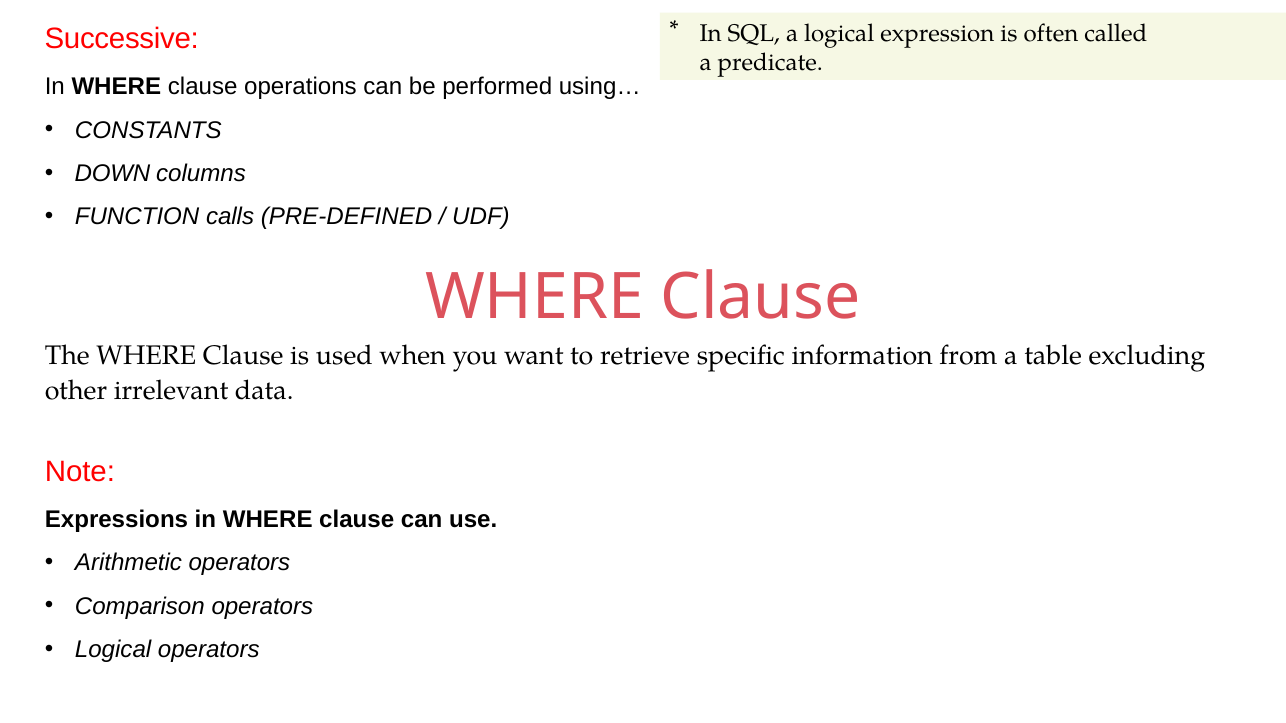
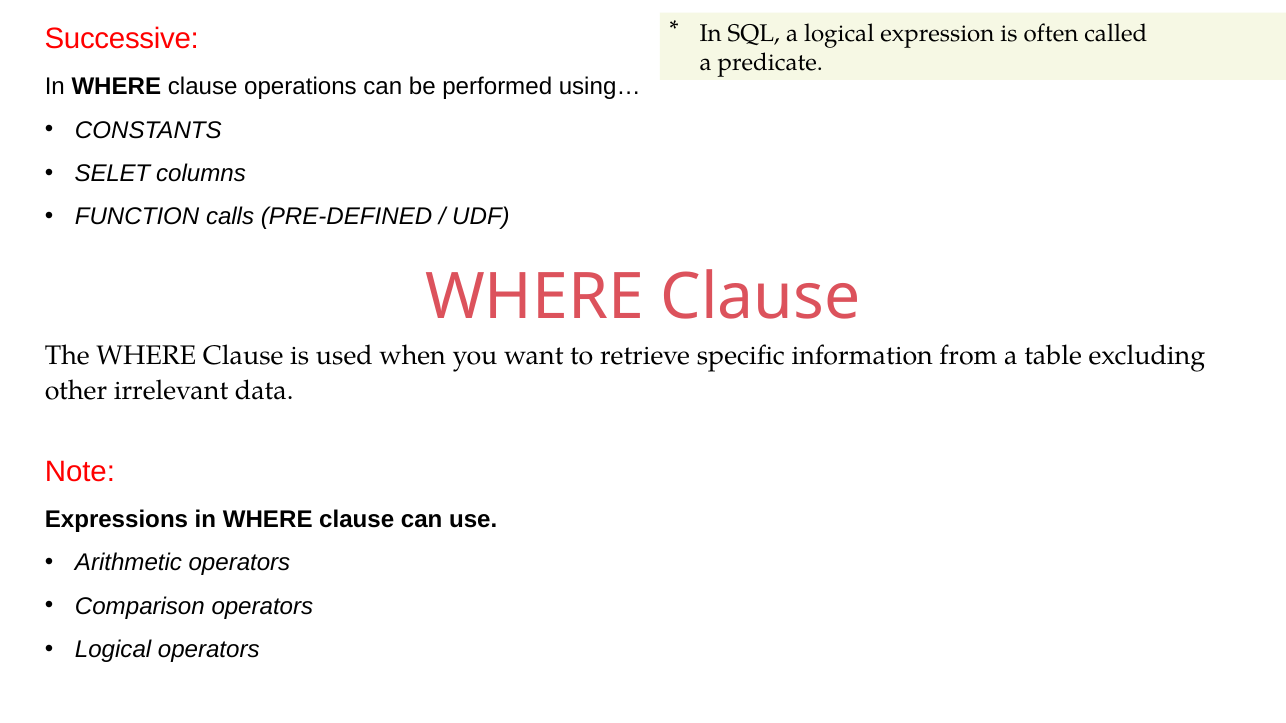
DOWN: DOWN -> SELET (112, 174)
